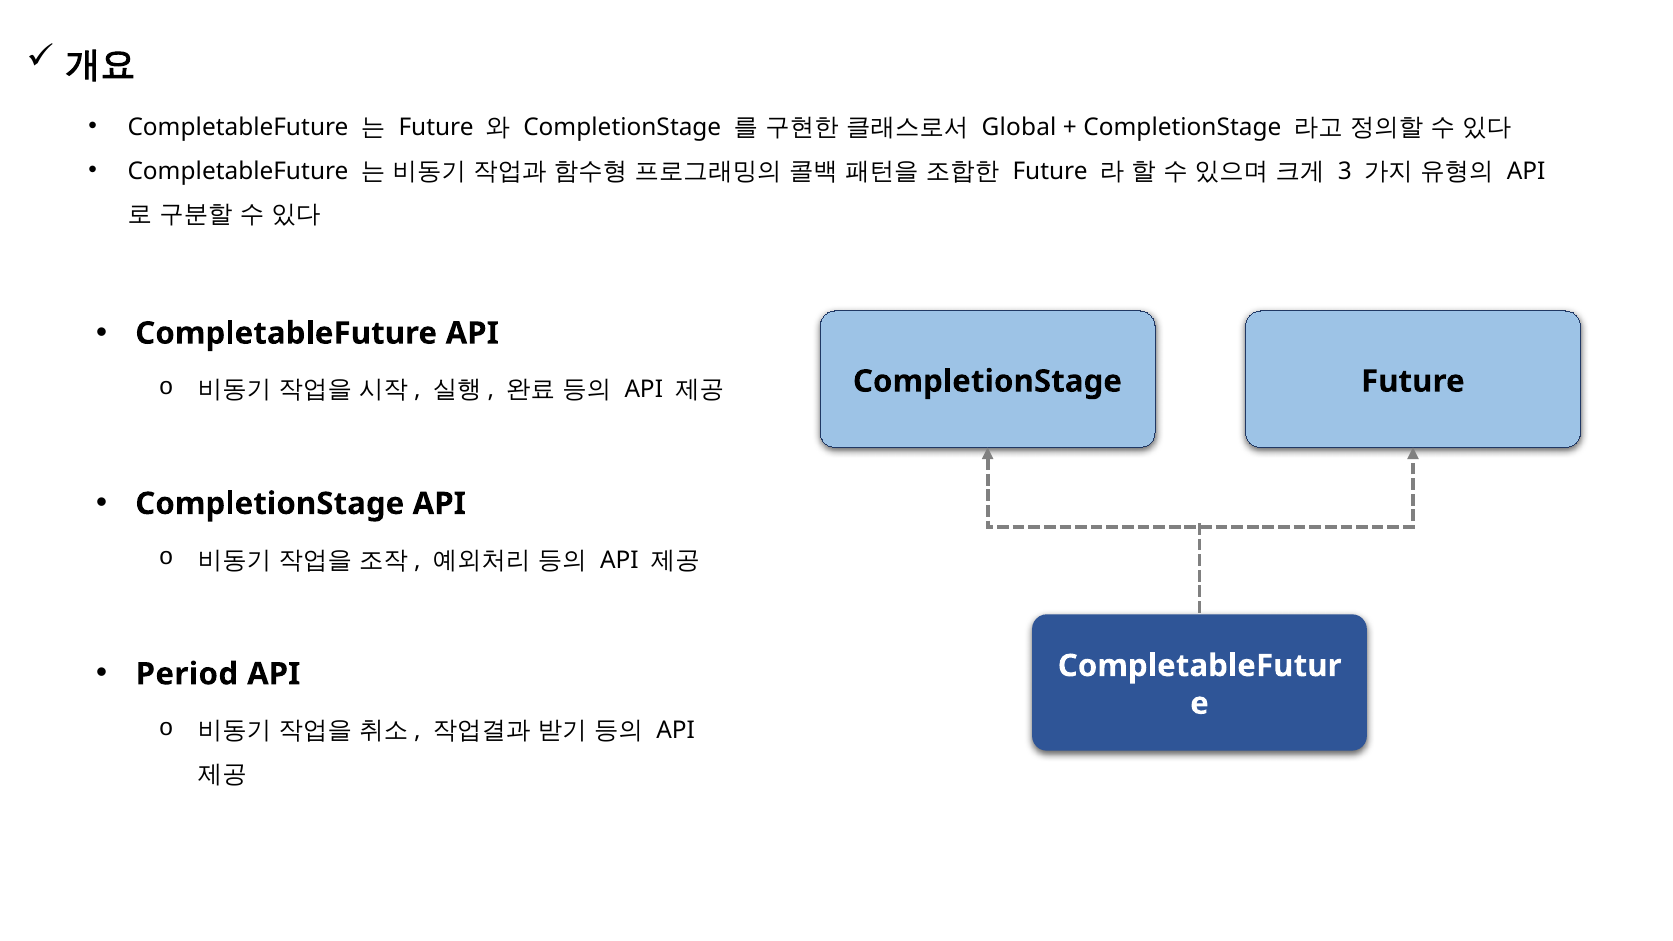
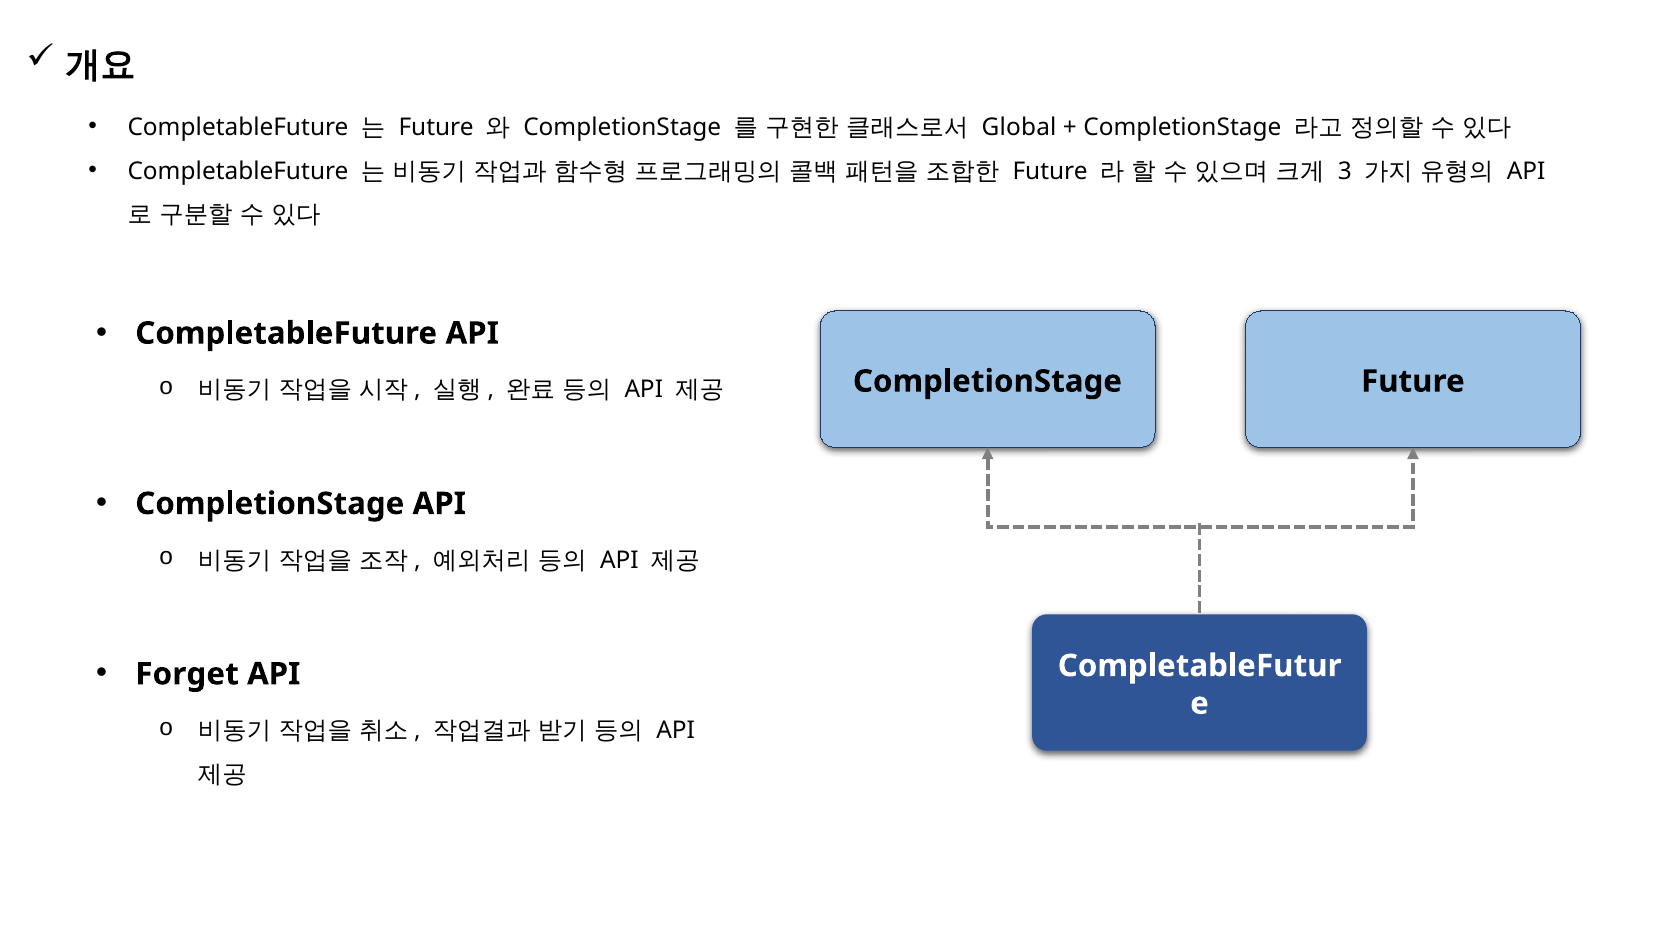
Period: Period -> Forget (187, 674)
